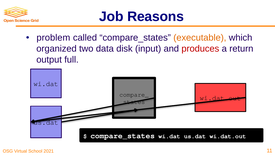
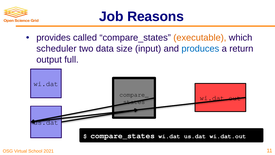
problem: problem -> provides (53, 38)
organized: organized -> scheduler (56, 49)
disk: disk -> size (124, 49)
produces colour: red -> blue (200, 49)
